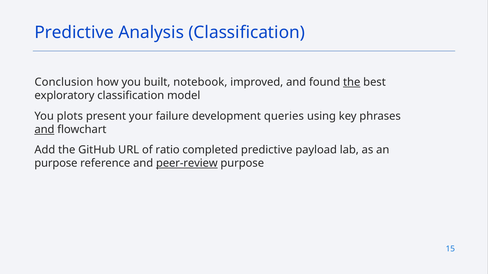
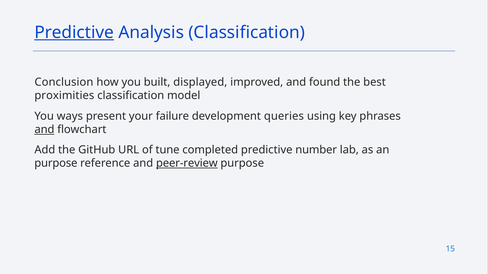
Predictive underline: none -> present (74, 33)
notebook: notebook -> displayed (200, 82)
the underline: present -> none (352, 82)
exploratory: exploratory -> proximities (64, 96)
plots: plots -> ways (70, 116)
ratio: ratio -> tune (168, 150)
payload: payload -> number (316, 150)
